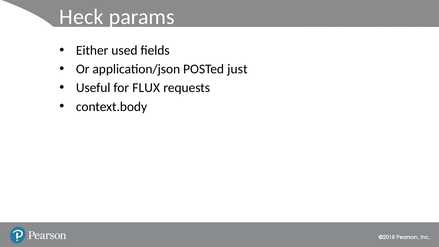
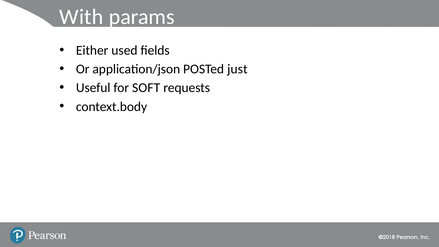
Heck: Heck -> With (81, 17)
FLUX: FLUX -> SOFT (146, 88)
